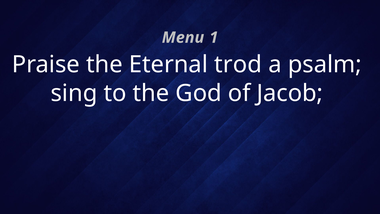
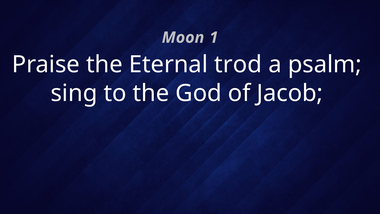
Menu: Menu -> Moon (183, 38)
